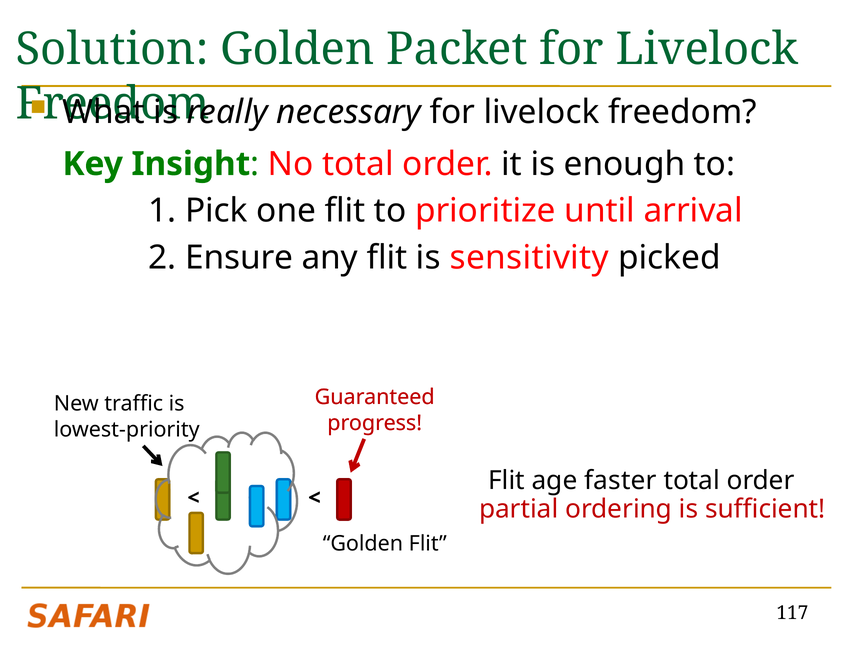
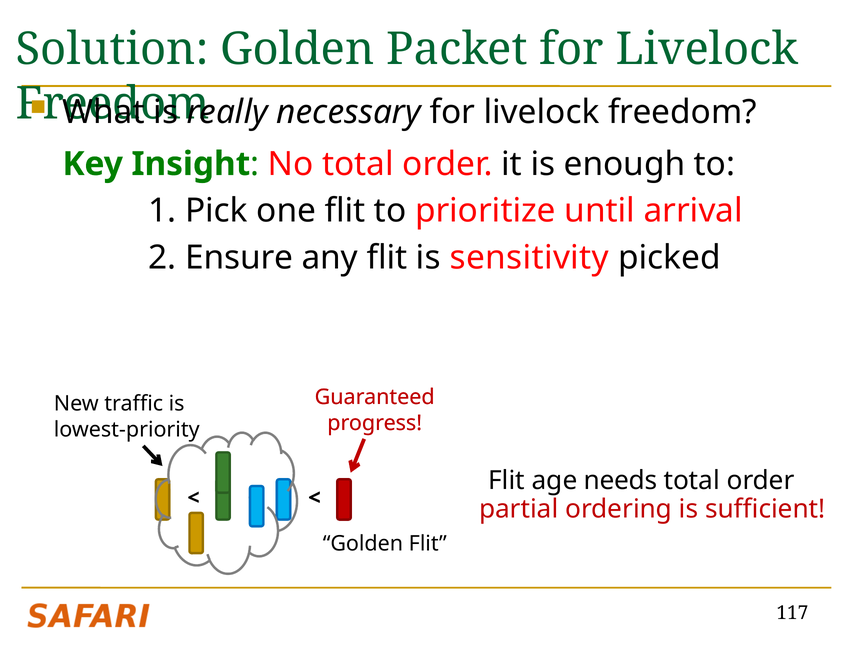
faster: faster -> needs (621, 481)
